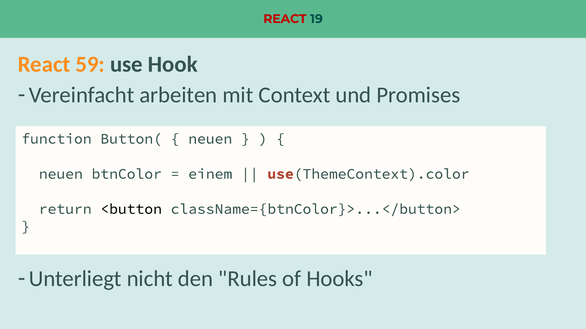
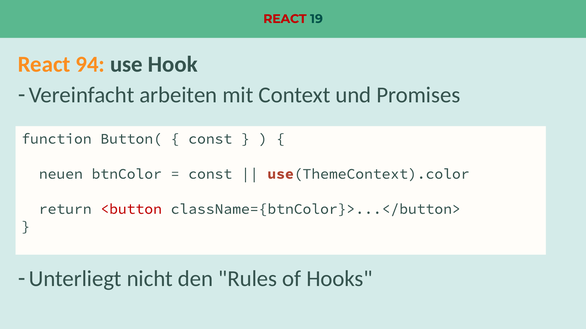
59: 59 -> 94 (90, 64)
neuen: neuen -> const (210, 139)
einem: einem -> const (210, 174)
<button colour: black -> red (131, 209)
